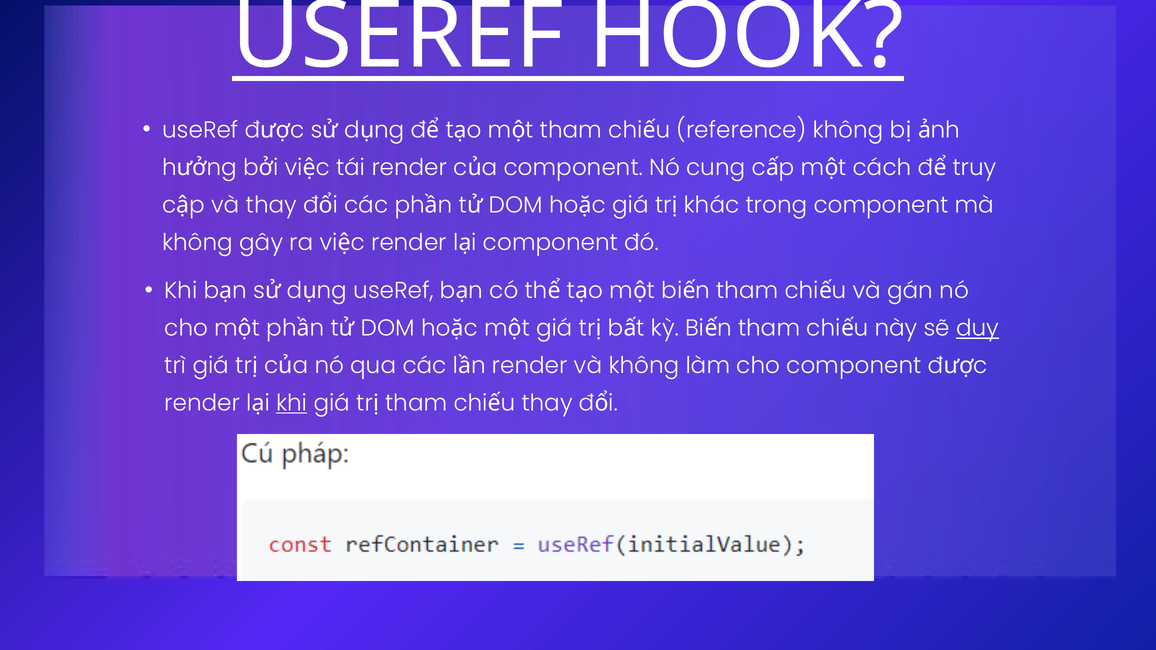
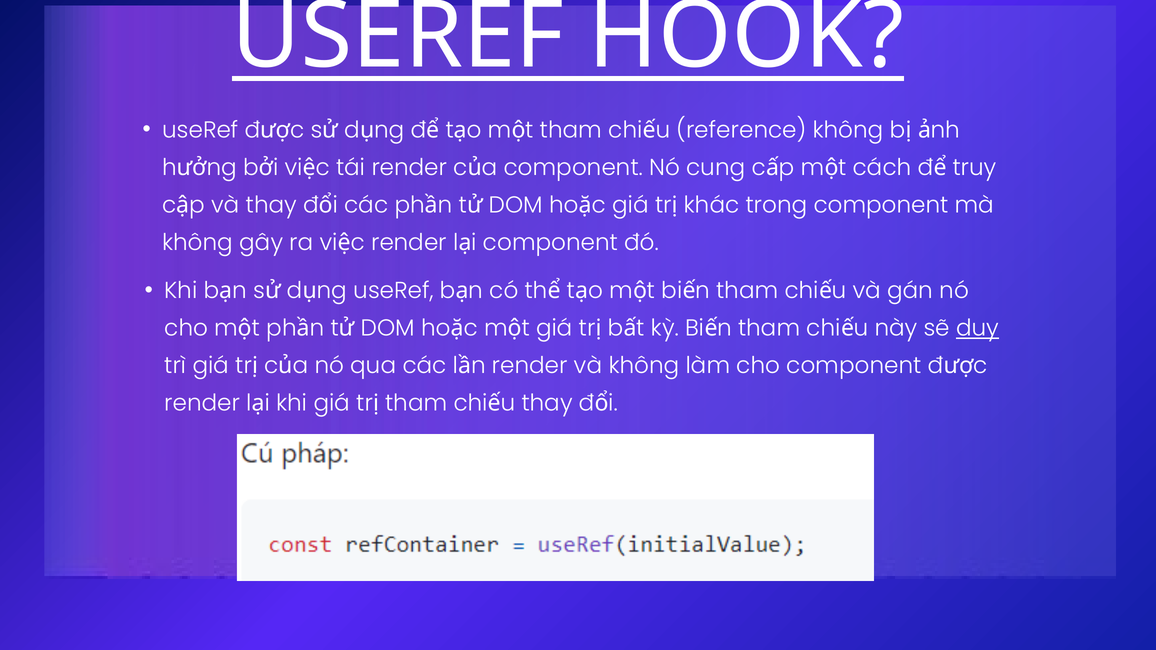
khi underline: present -> none (292, 403)
